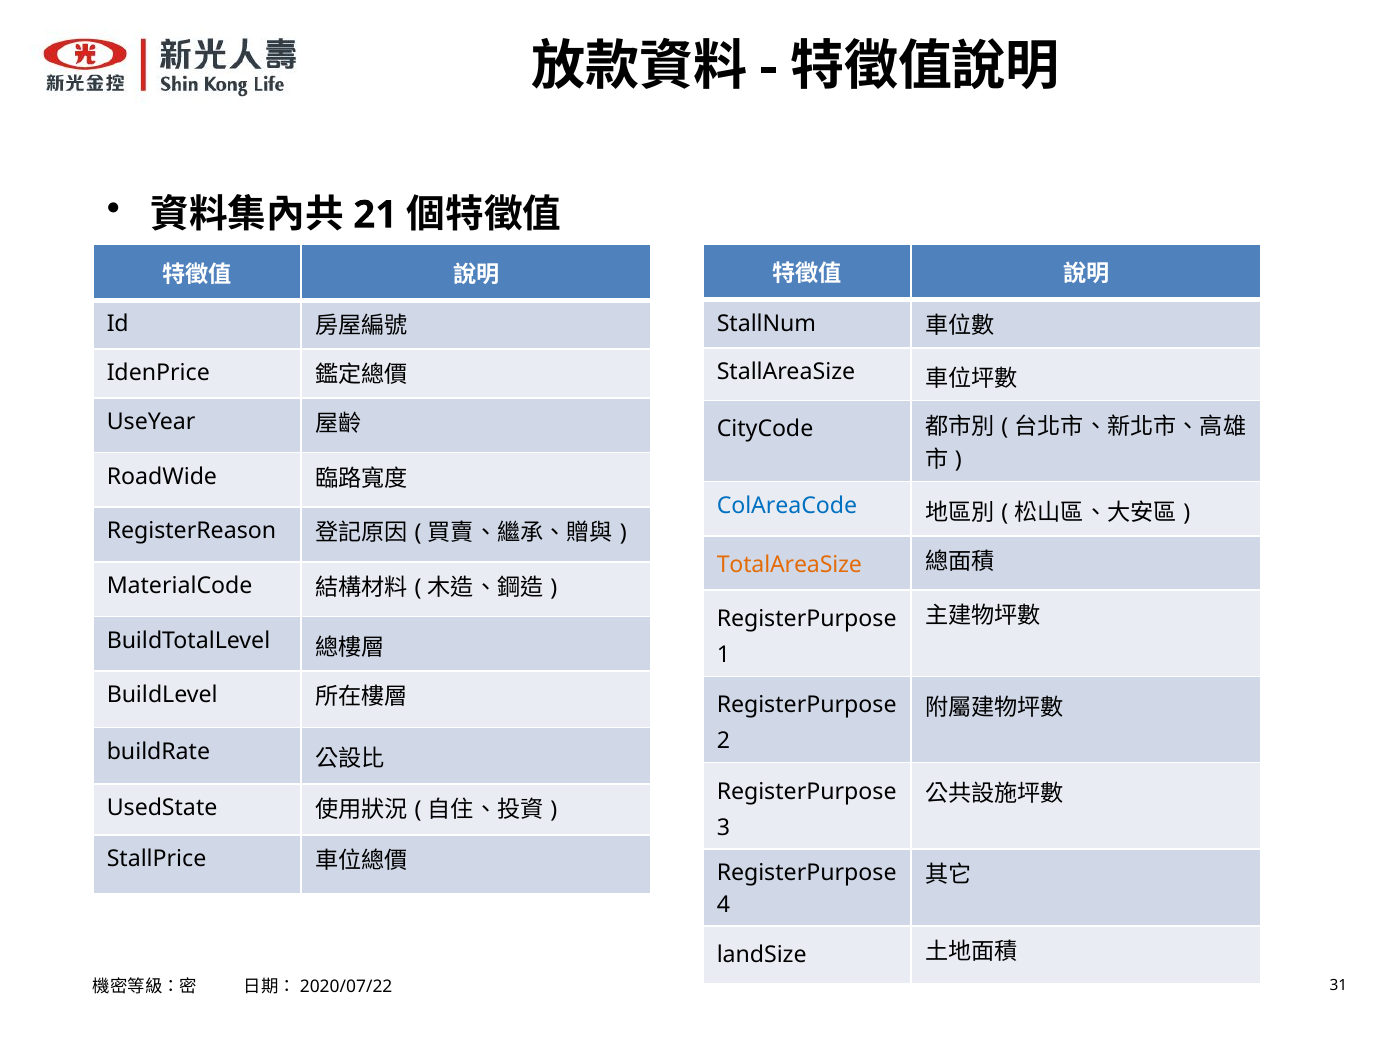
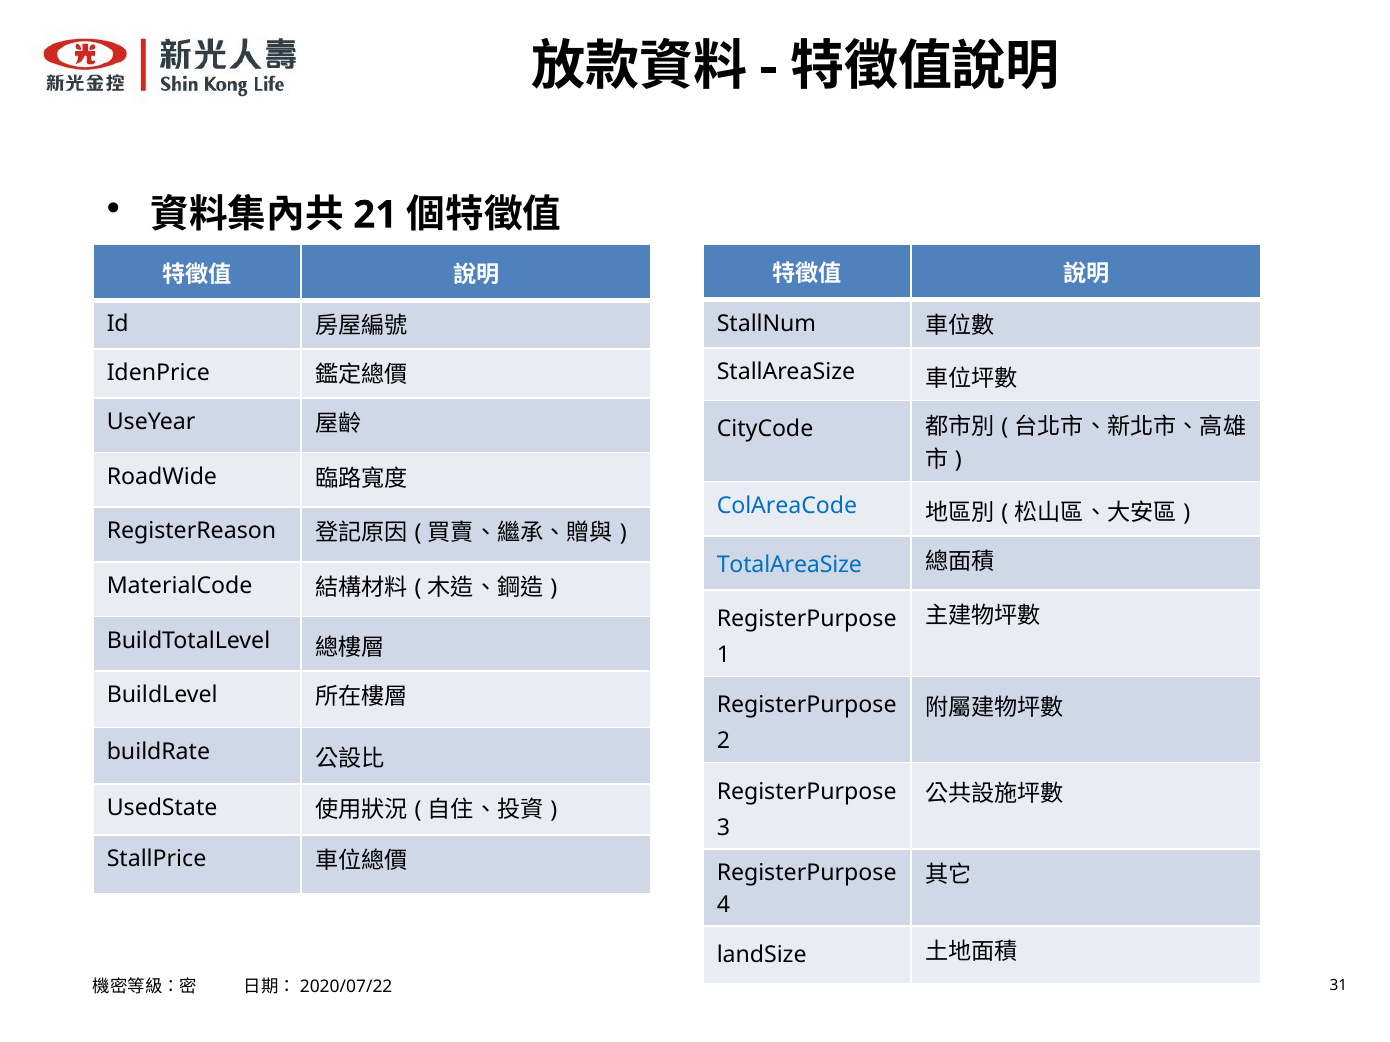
TotalAreaSize colour: orange -> blue (789, 565)
